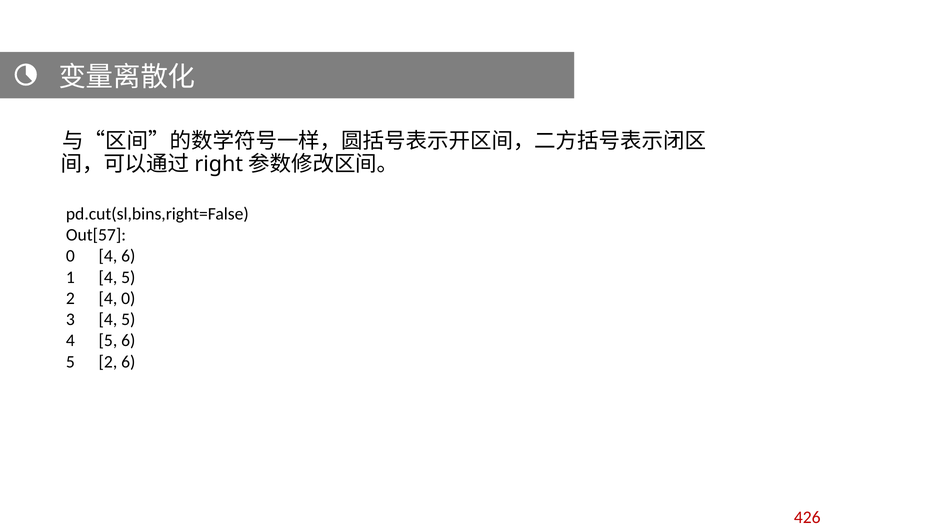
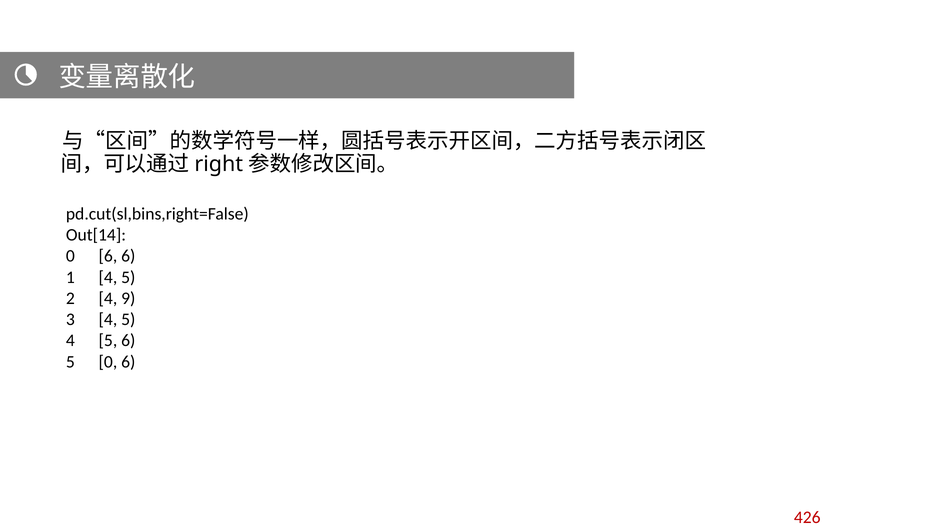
Out[57: Out[57 -> Out[14 (96, 235)
4: 4 -> 6 (108, 256)
4 0: 0 -> 9 (128, 298)
2: 2 -> 0 (108, 361)
